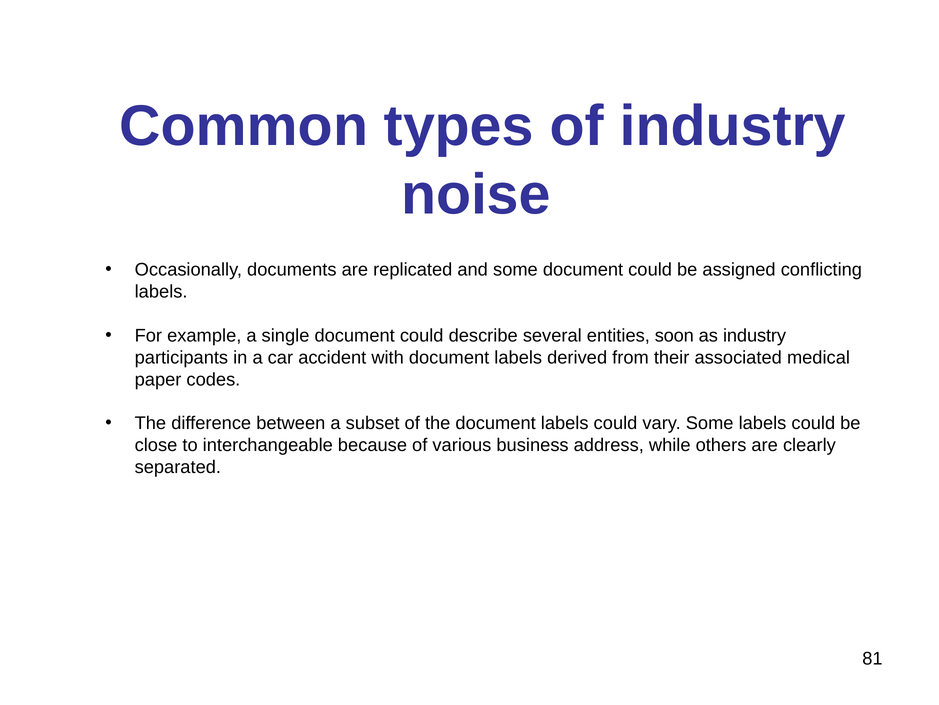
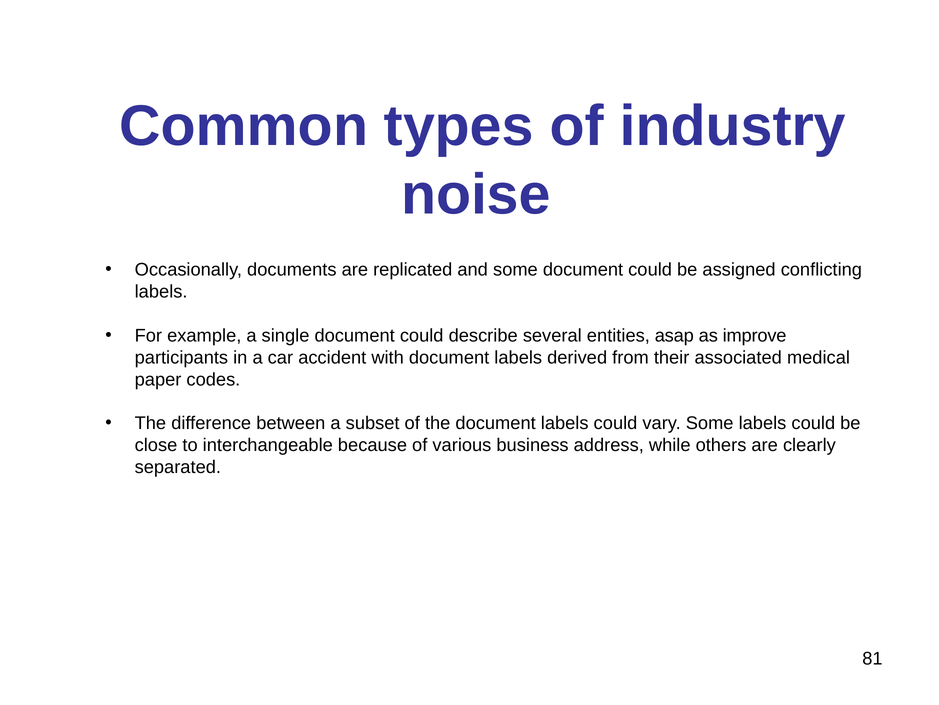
soon: soon -> asap (674, 335)
as industry: industry -> improve (755, 335)
